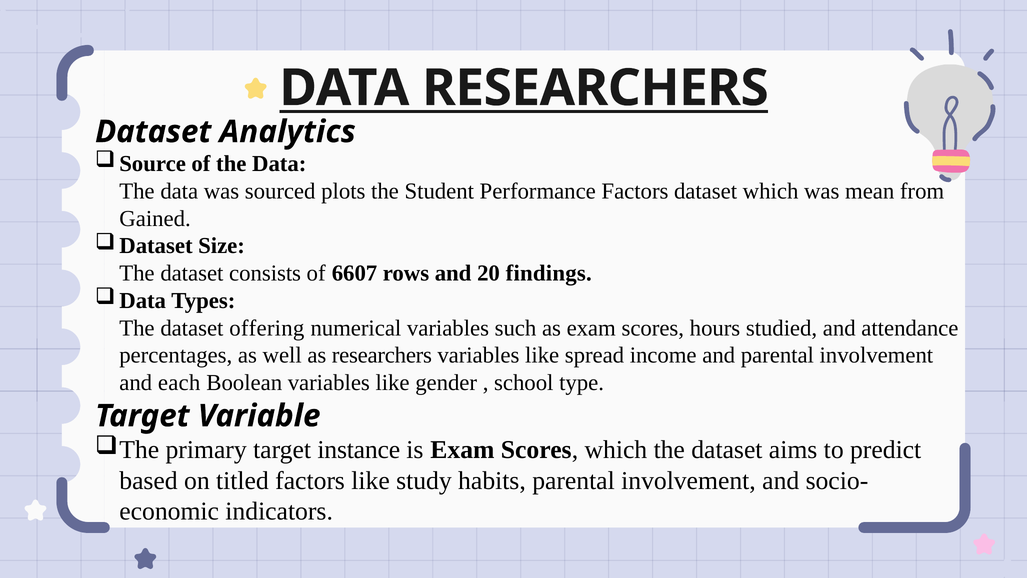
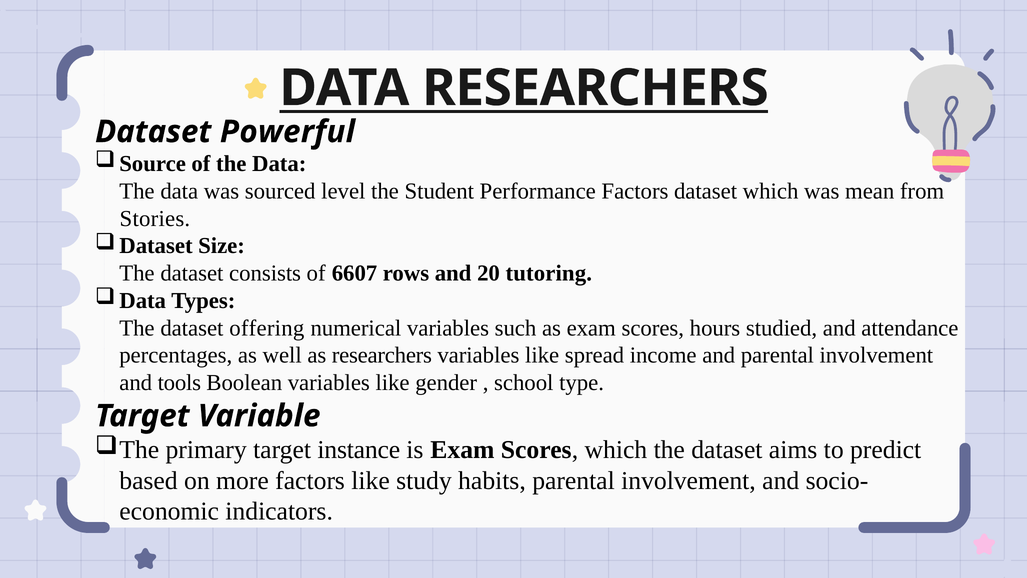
Analytics: Analytics -> Powerful (287, 132)
plots: plots -> level (343, 191)
Gained: Gained -> Stories (155, 218)
findings: findings -> tutoring (549, 273)
each: each -> tools (179, 383)
titled: titled -> more (242, 480)
